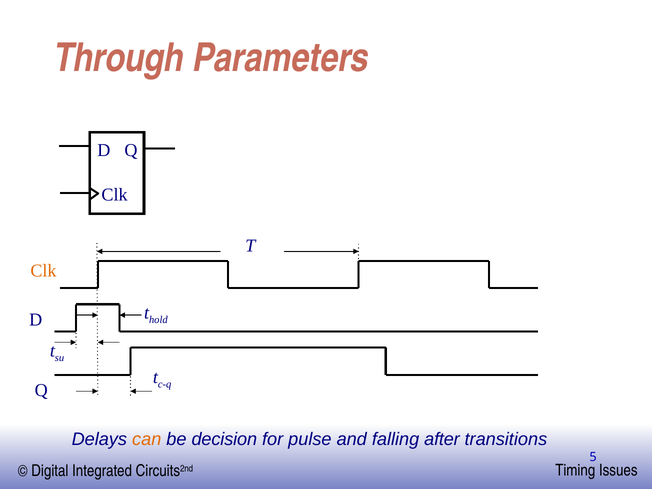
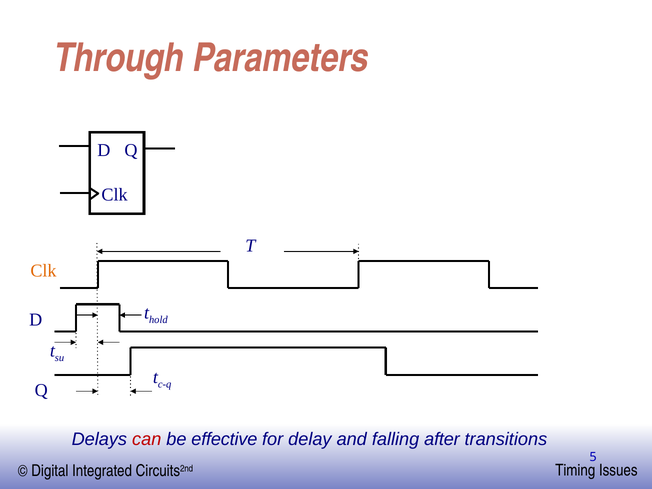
can colour: orange -> red (147, 439)
decision: decision -> effective (224, 439)
pulse: pulse -> delay (310, 439)
